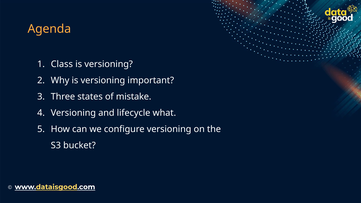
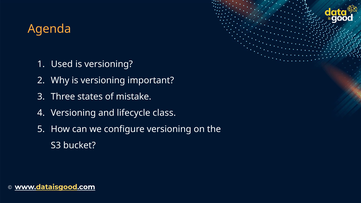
Class: Class -> Used (62, 64)
what: what -> class (164, 113)
